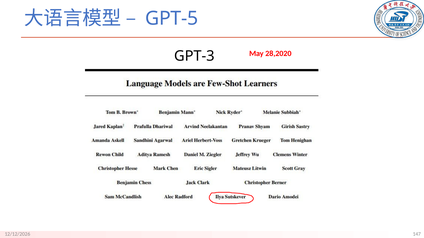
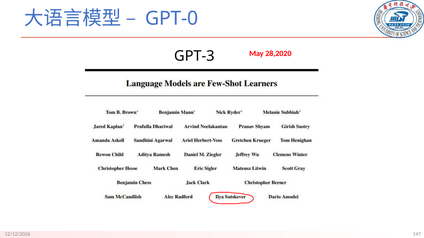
GPT-5: GPT-5 -> GPT-0 (172, 19)
